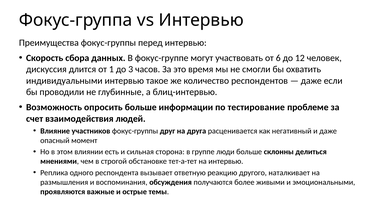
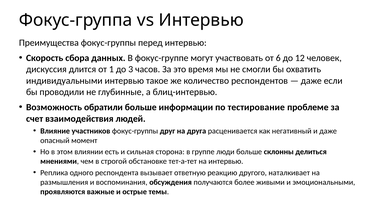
опросить: опросить -> обратили (103, 107)
